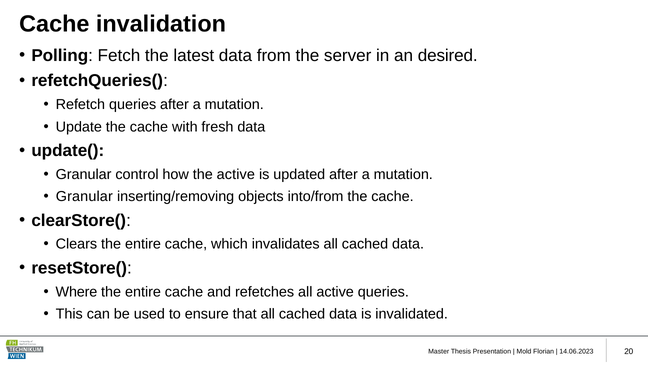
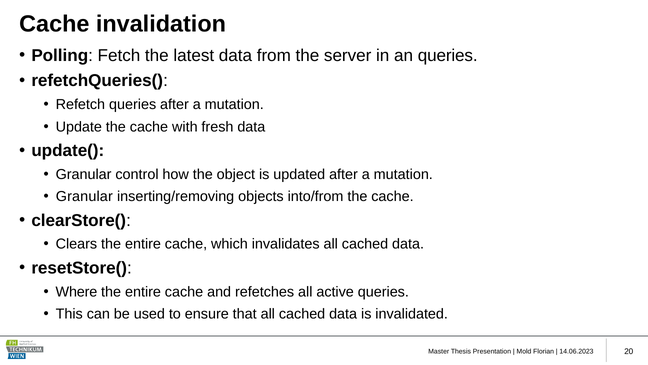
an desired: desired -> queries (448, 55)
the active: active -> object (236, 174)
